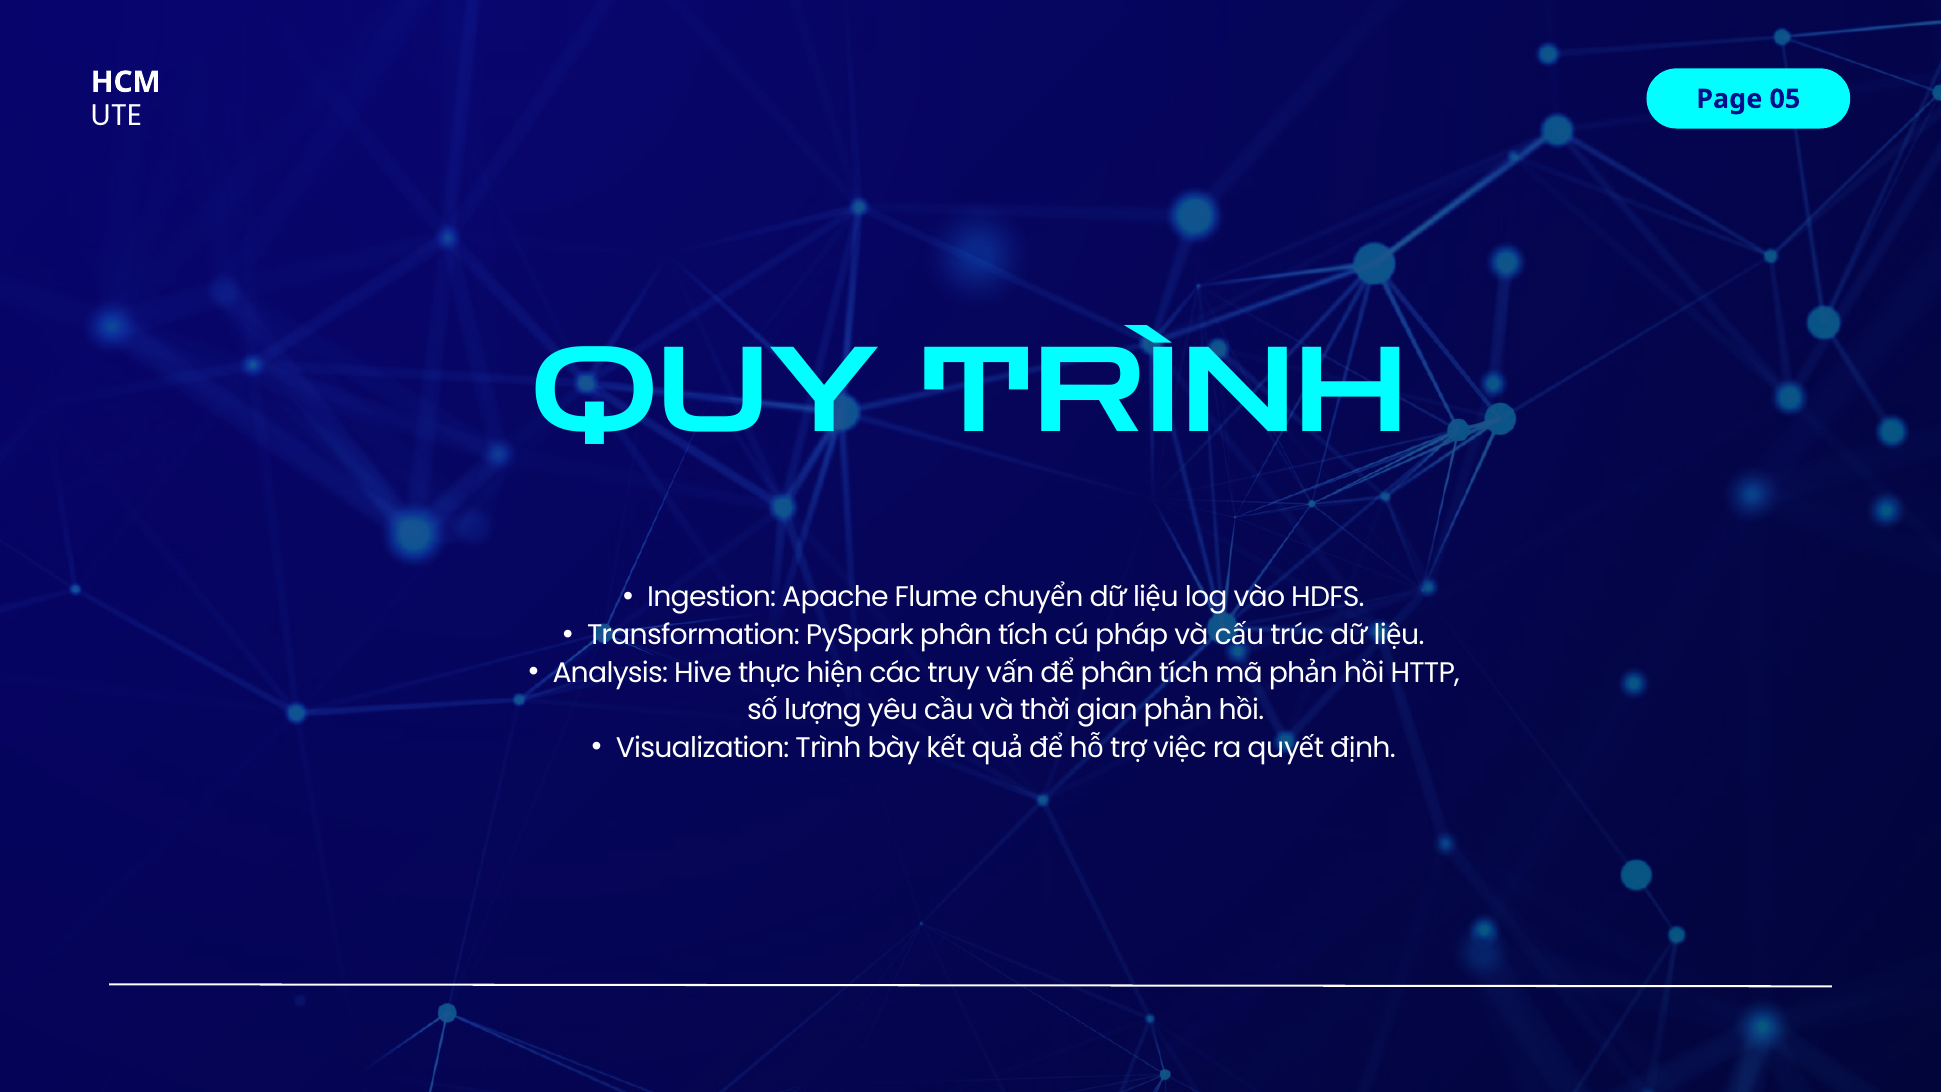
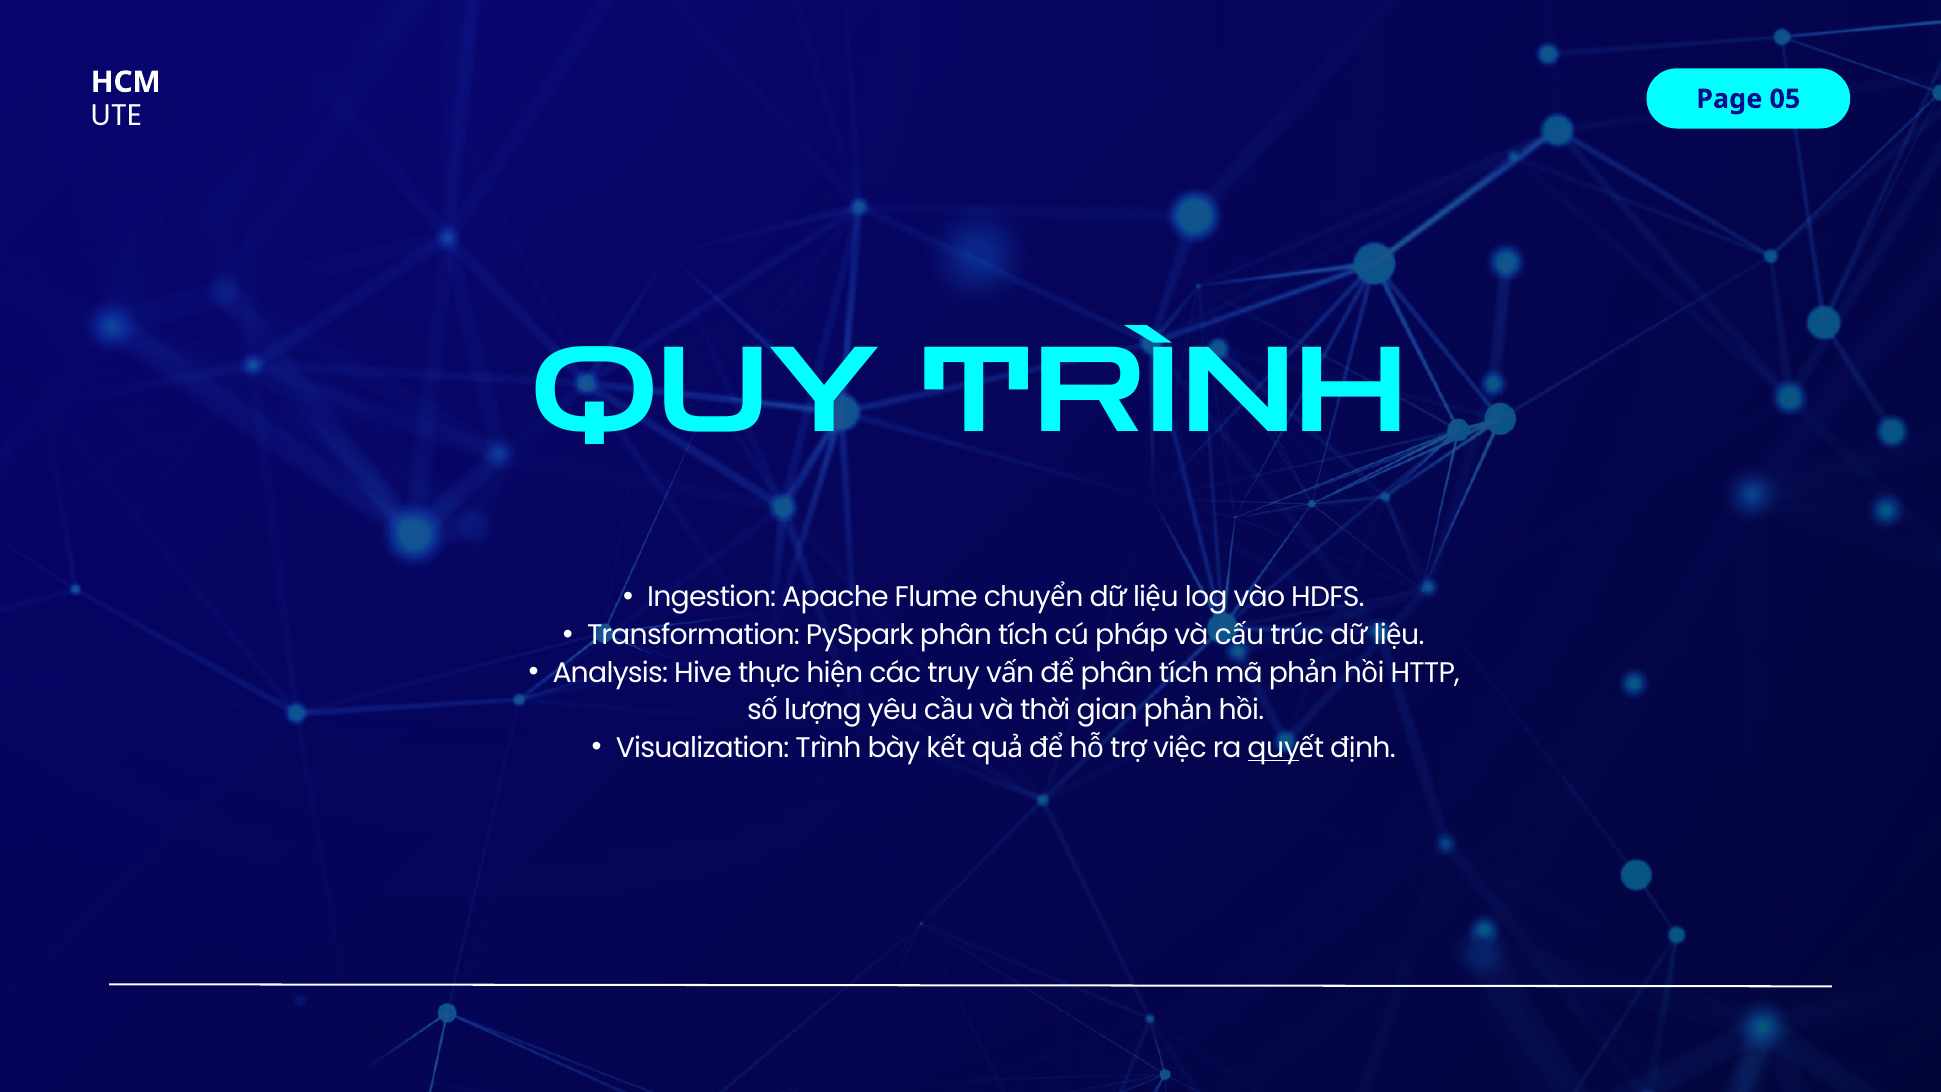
quy underline: none -> present (1274, 748)
